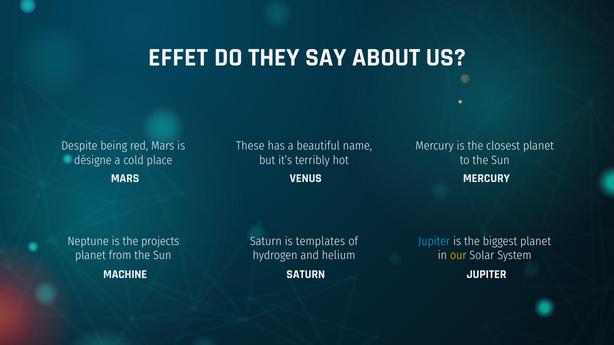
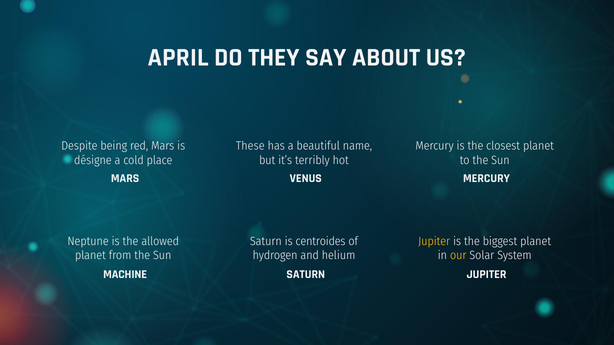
EFFET: EFFET -> APRIL (178, 57)
projects: projects -> allowed (160, 241)
templates: templates -> centroides (321, 241)
Jupiter colour: light blue -> yellow (434, 241)
